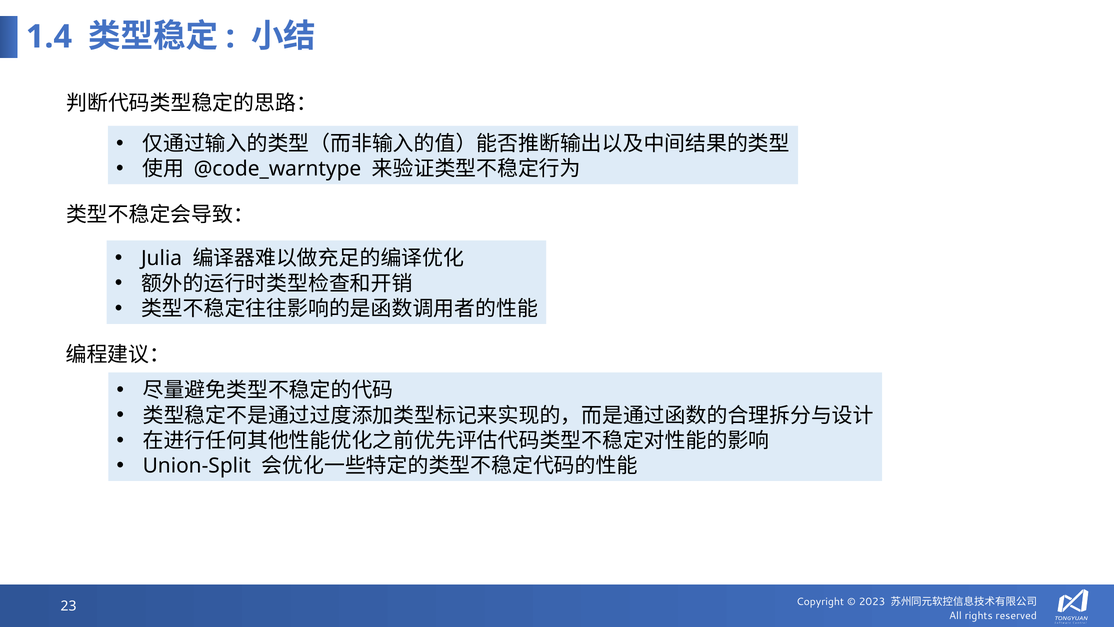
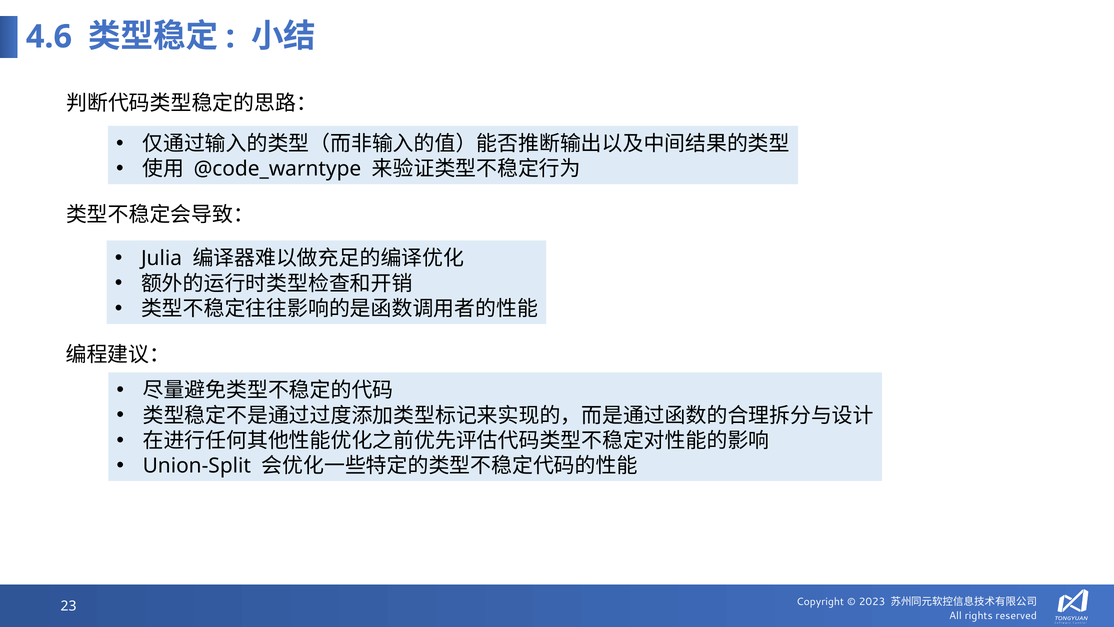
1.4: 1.4 -> 4.6 (49, 37)
